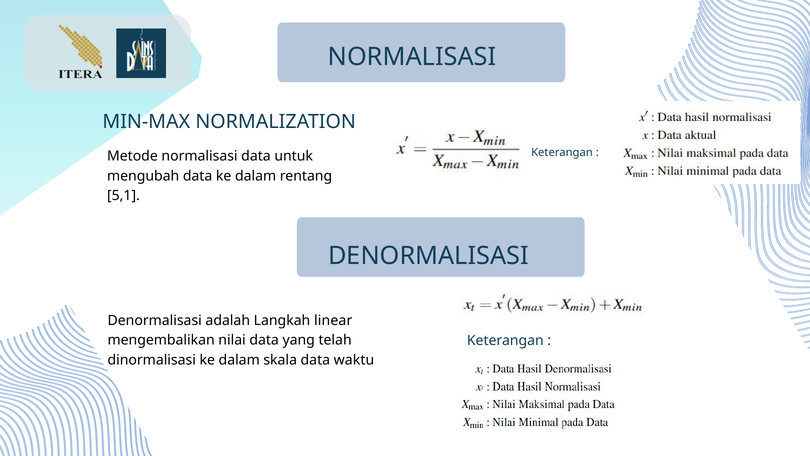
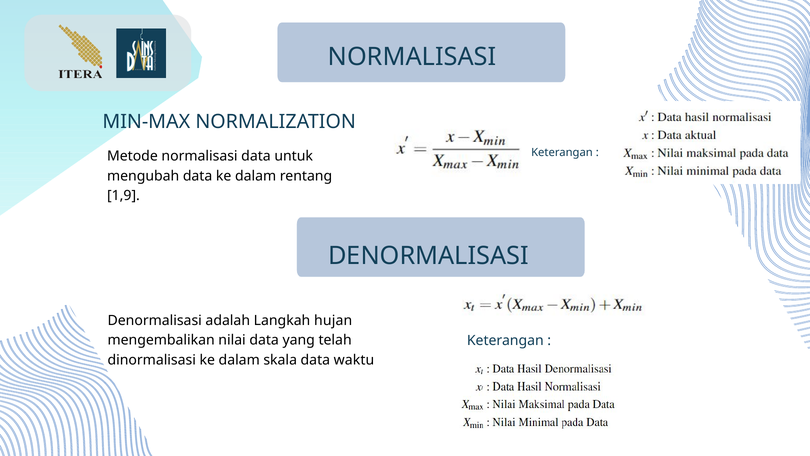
5,1: 5,1 -> 1,9 (123, 195)
linear: linear -> hujan (333, 320)
